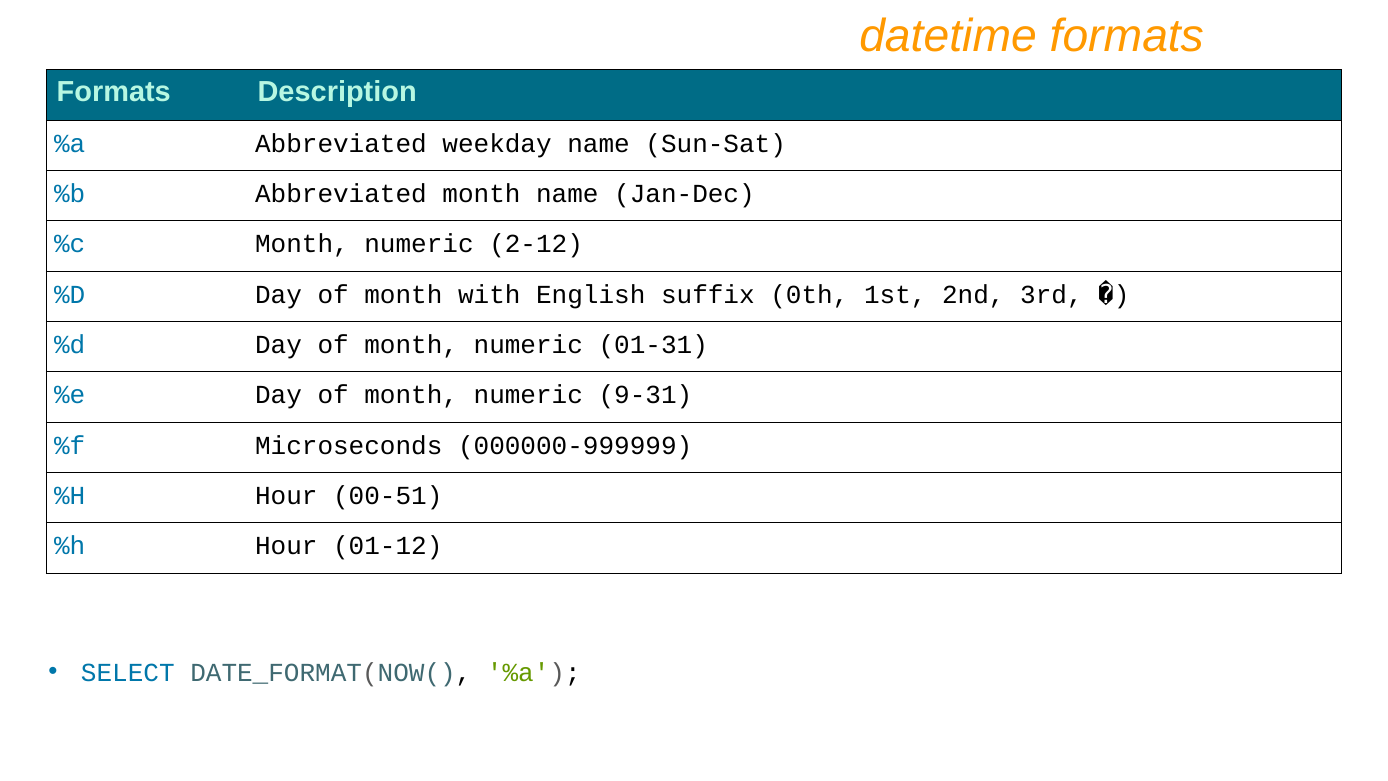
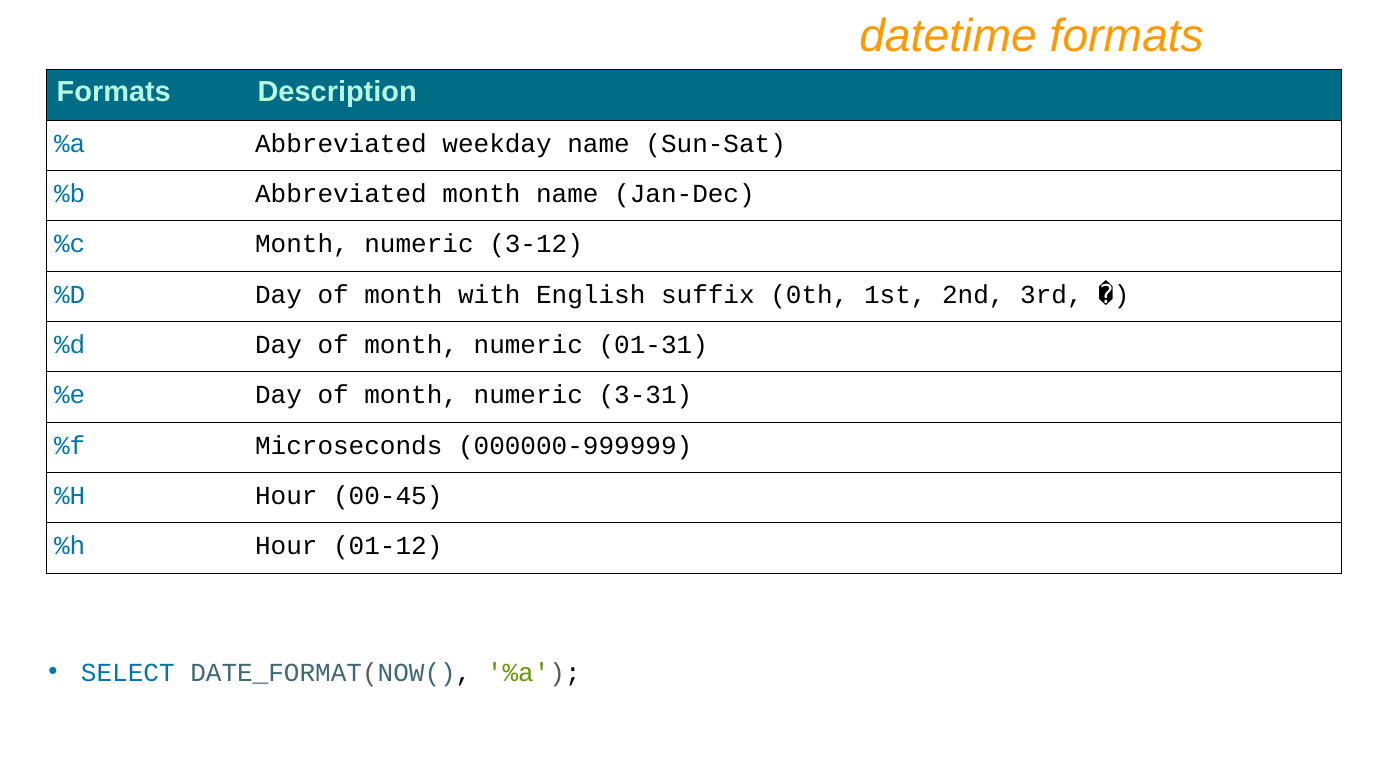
2-12: 2-12 -> 3-12 (536, 244)
9-31: 9-31 -> 3-31 (645, 395)
00-51: 00-51 -> 00-45 (388, 496)
